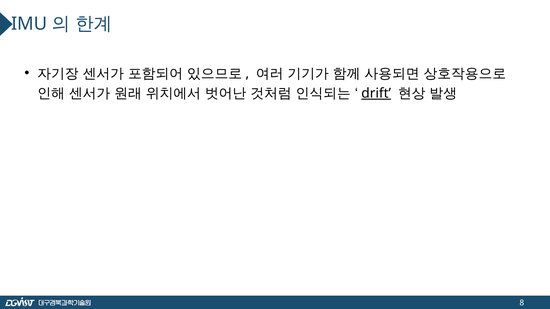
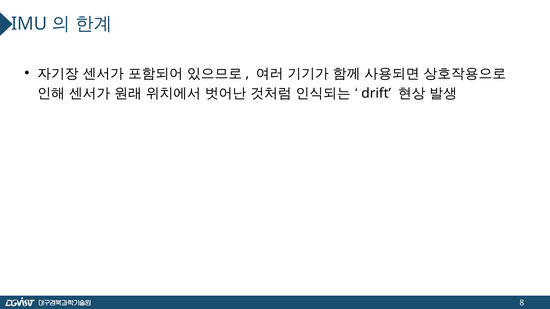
drift underline: present -> none (376, 93)
